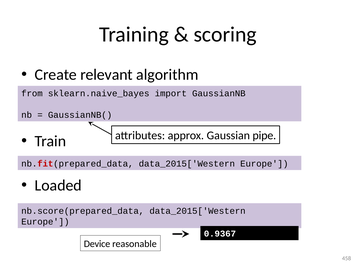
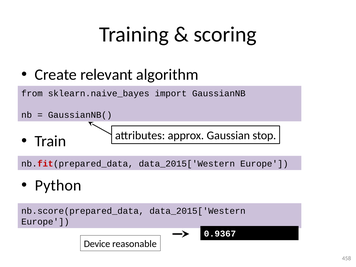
pipe: pipe -> stop (264, 136)
Loaded: Loaded -> Python (58, 185)
